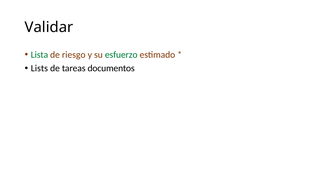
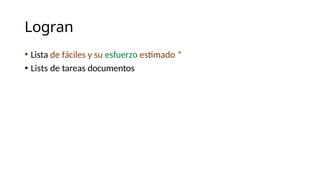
Validar: Validar -> Logran (49, 27)
Lista colour: green -> black (39, 55)
riesgo: riesgo -> fáciles (74, 55)
